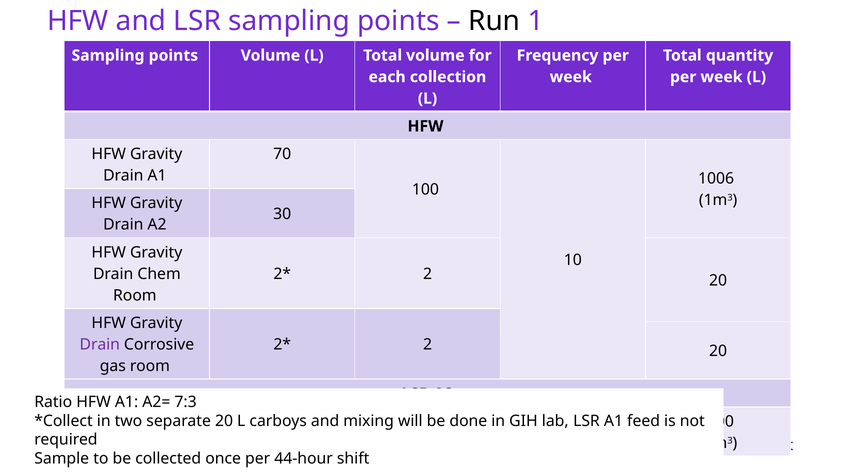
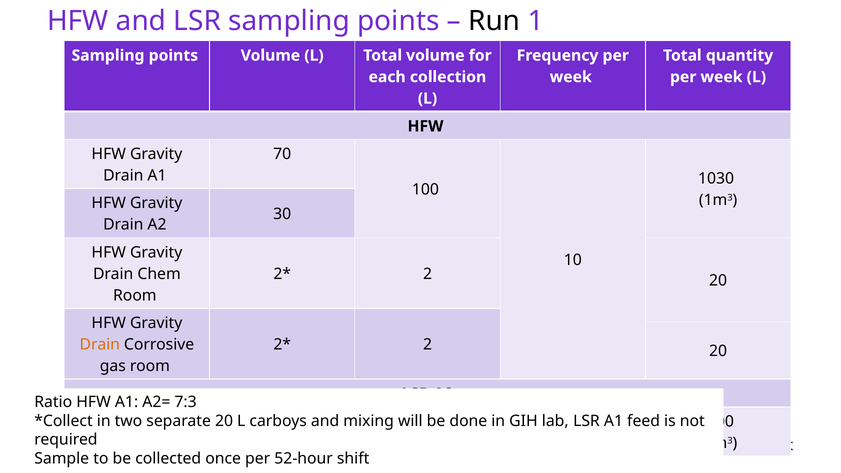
1006: 1006 -> 1030 (716, 179)
Drain colour: purple -> orange (100, 345)
44-hour: 44-hour -> 52-hour (304, 459)
